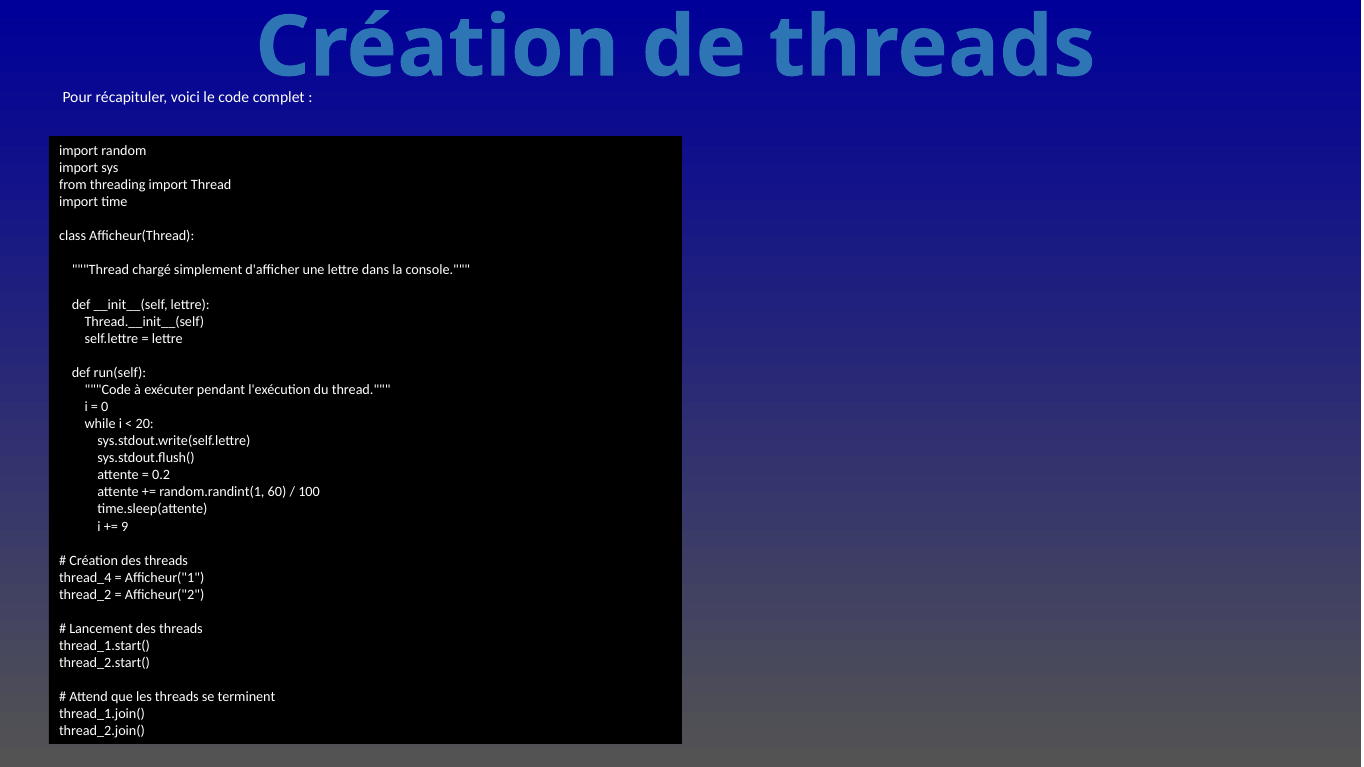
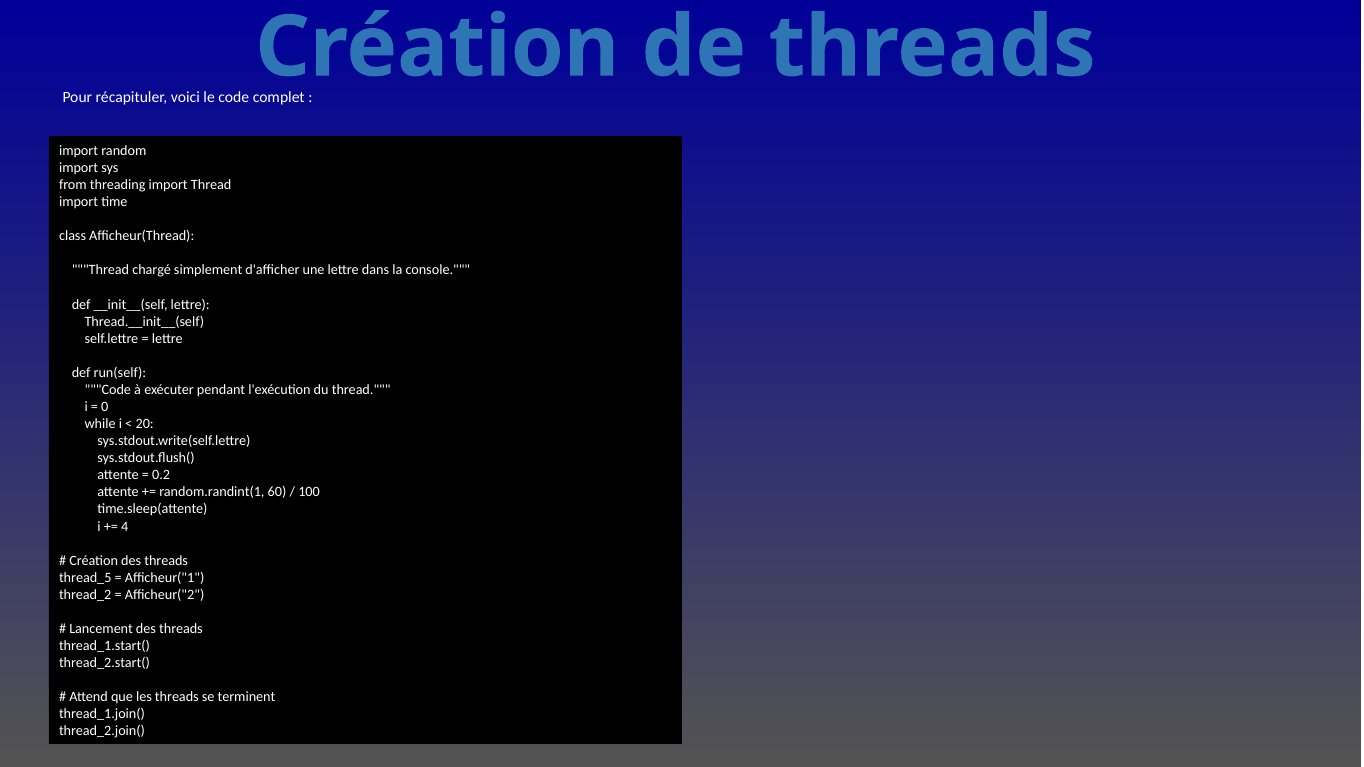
9: 9 -> 4 (125, 527)
thread_4: thread_4 -> thread_5 (85, 578)
